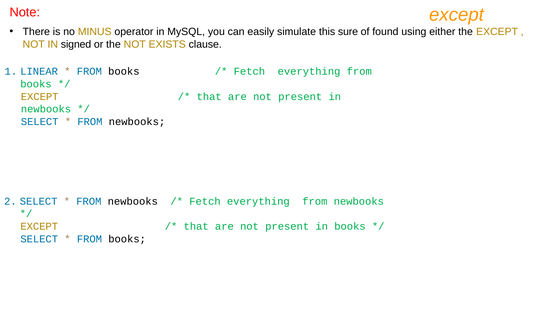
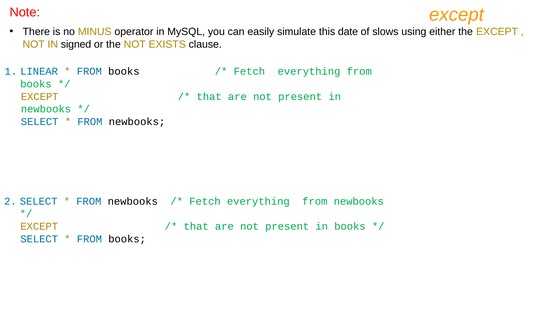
sure: sure -> date (348, 32)
found: found -> slows (385, 32)
